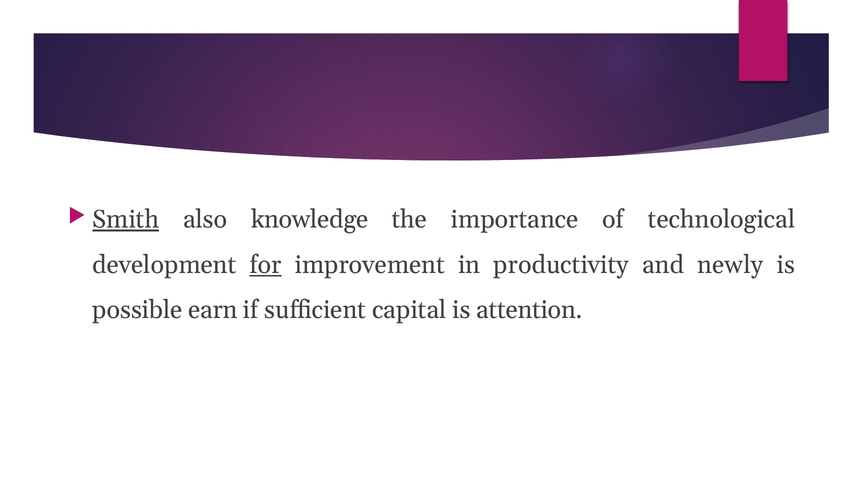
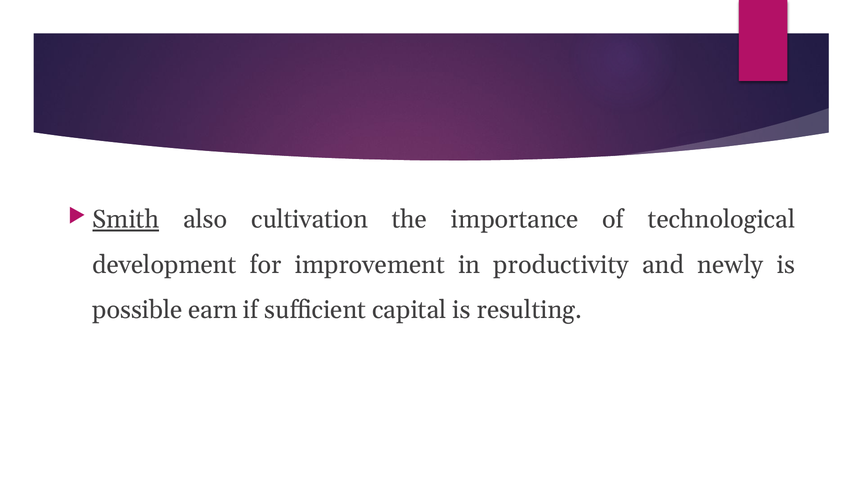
knowledge: knowledge -> cultivation (310, 219)
for underline: present -> none (266, 265)
attention: attention -> resulting (529, 310)
